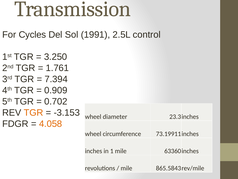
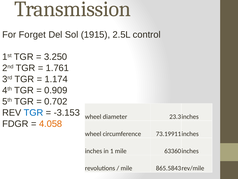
Cycles: Cycles -> Forget (32, 35)
1991: 1991 -> 1915 (95, 35)
7.394: 7.394 -> 1.174 (56, 79)
TGR colour: orange -> blue (33, 112)
